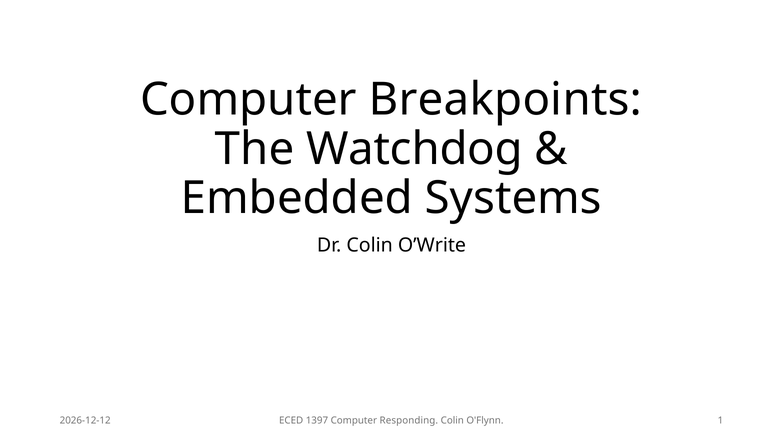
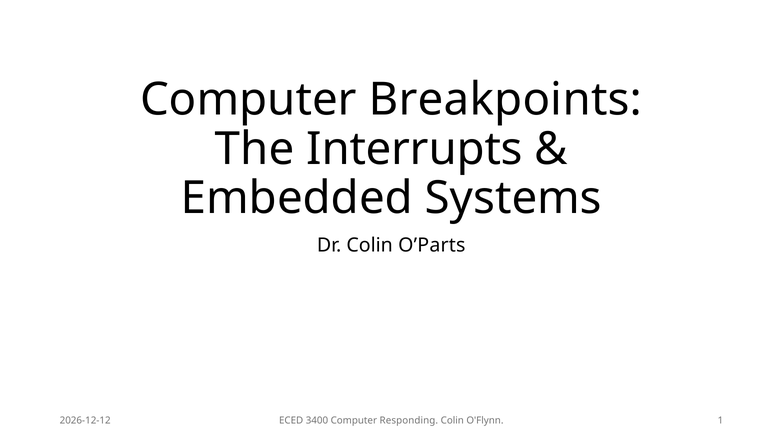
Watchdog: Watchdog -> Interrupts (414, 149)
O’Write: O’Write -> O’Parts (432, 245)
1397: 1397 -> 3400 (317, 420)
